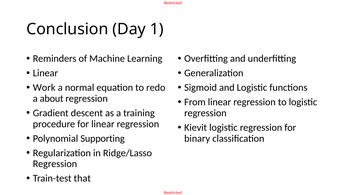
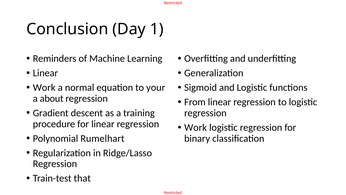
redo: redo -> your (156, 87)
Kievit: Kievit -> Work (196, 127)
Supporting: Supporting -> Rumelhart (102, 138)
